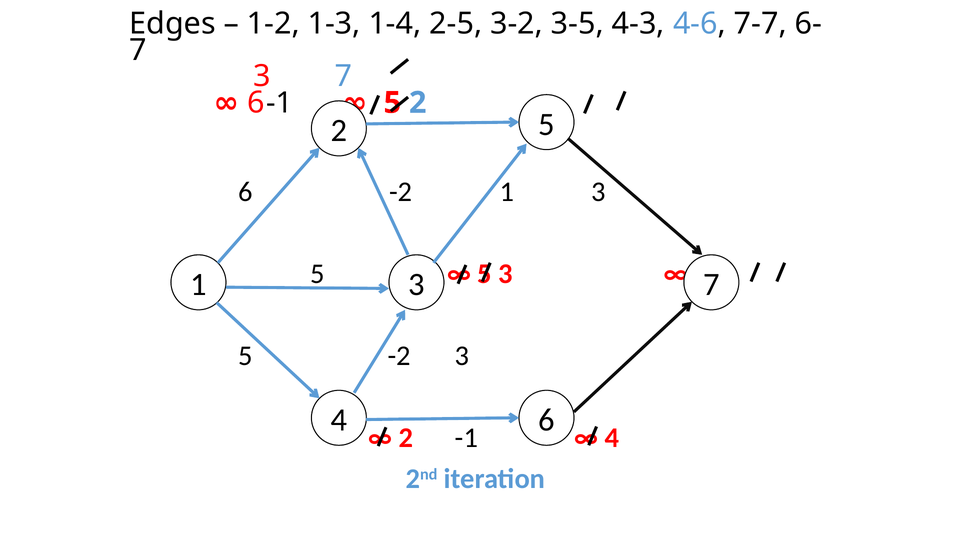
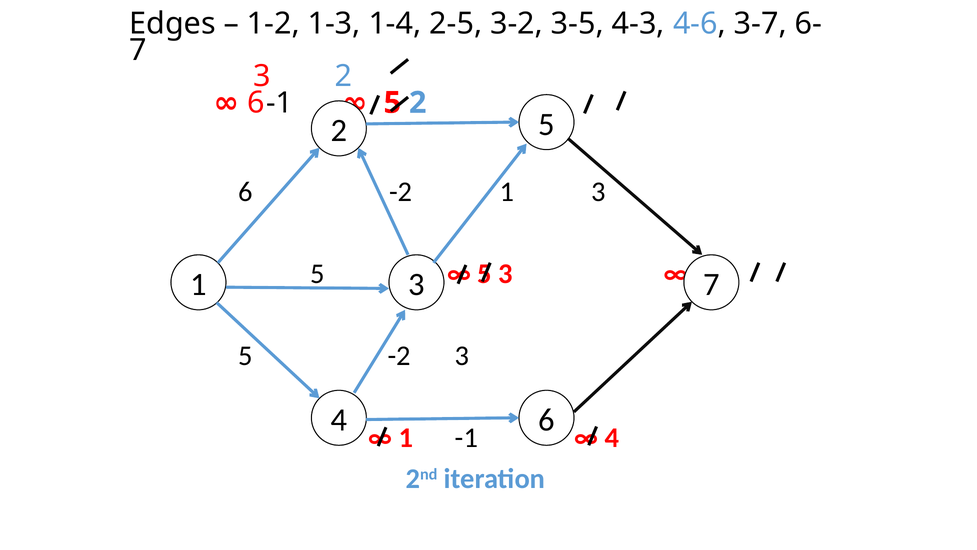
7-7: 7-7 -> 3-7 (760, 24)
3 7: 7 -> 2 (344, 76)
2: 2 -> 1 (406, 437)
